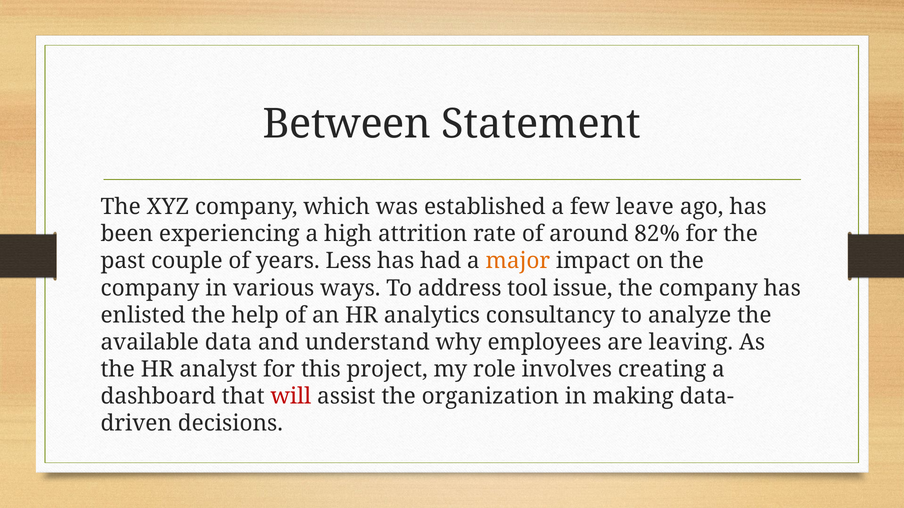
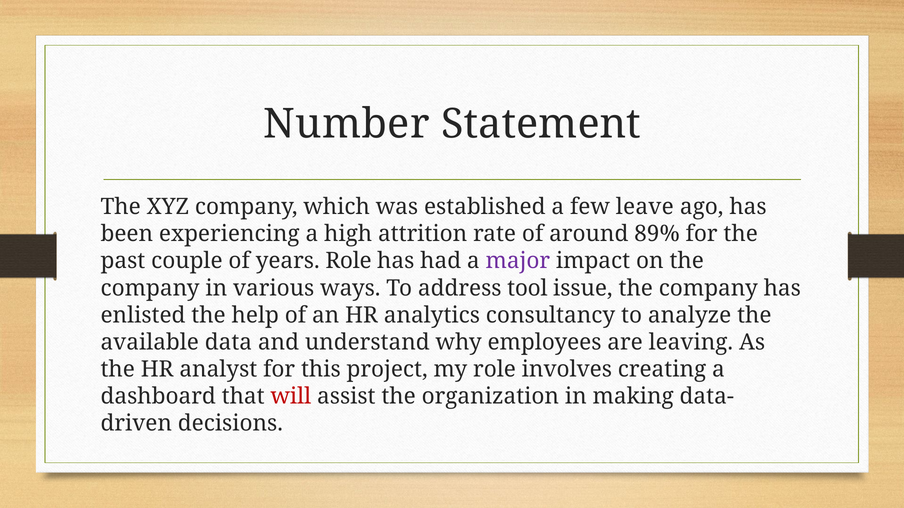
Between: Between -> Number (346, 124)
82%: 82% -> 89% (657, 234)
years Less: Less -> Role (349, 261)
major colour: orange -> purple (518, 261)
